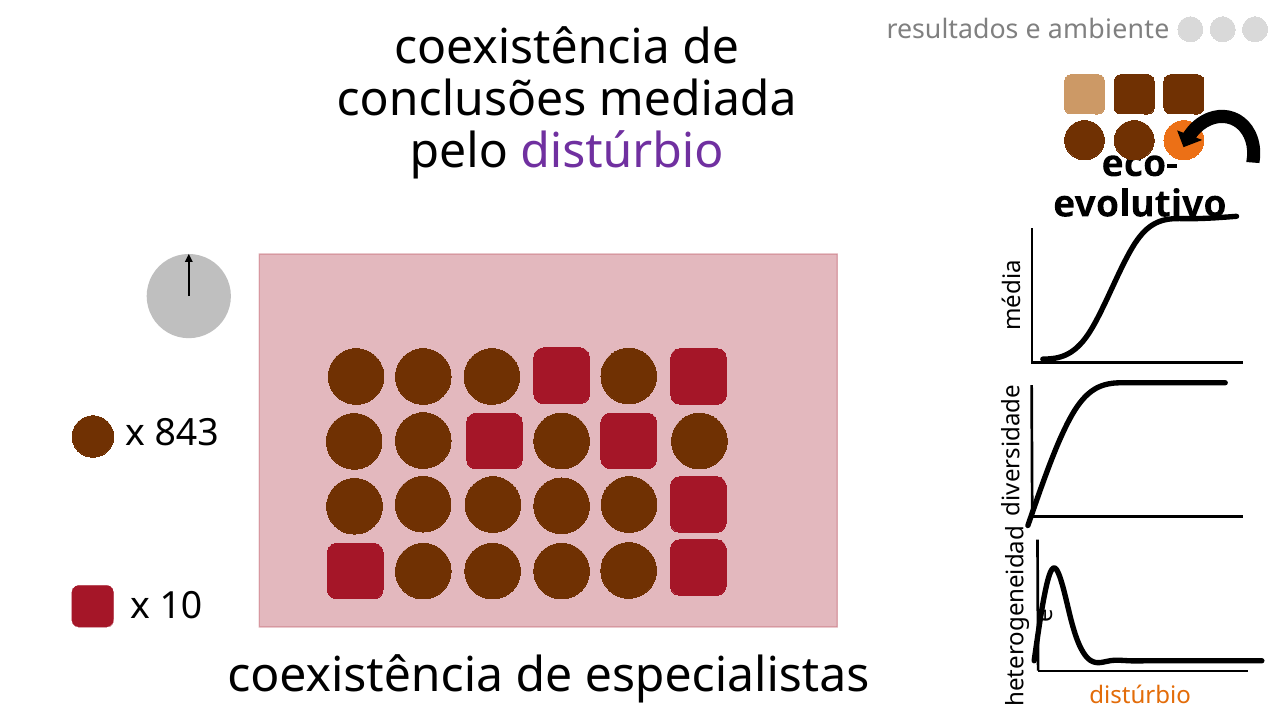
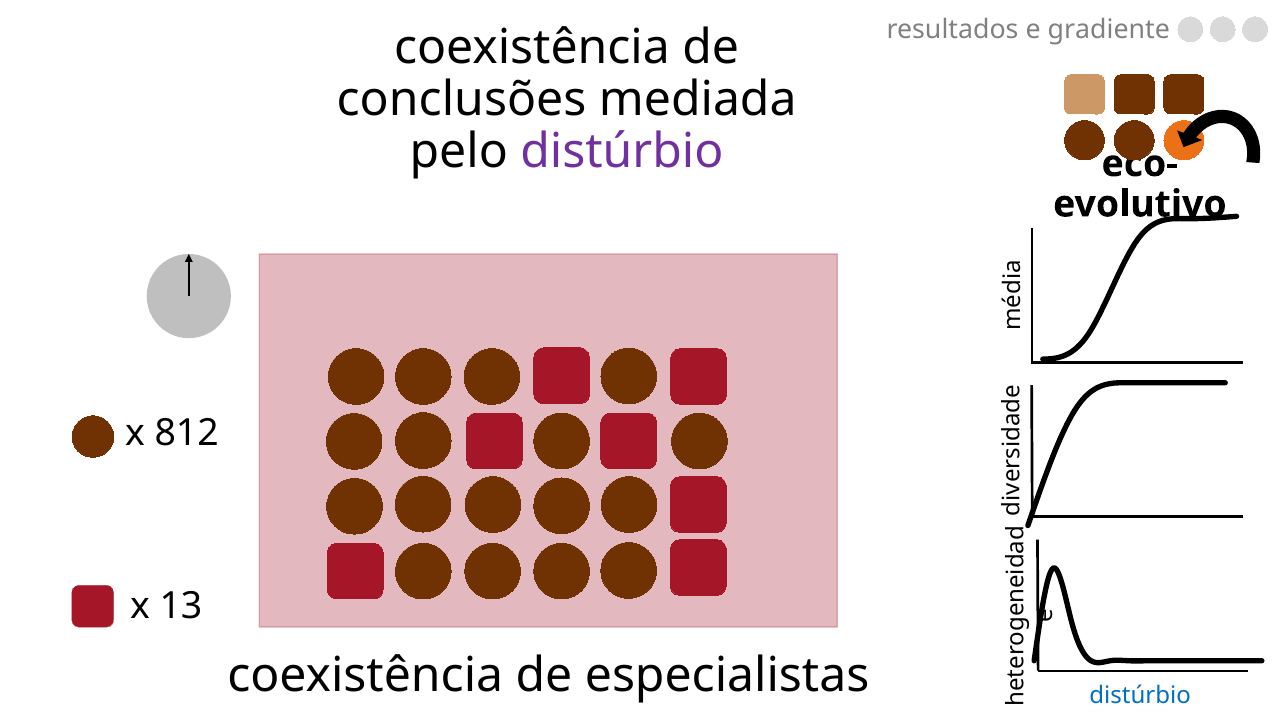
ambiente: ambiente -> gradiente (1109, 30)
843: 843 -> 812 (187, 433)
10: 10 -> 13 (181, 606)
distúrbio colour: orange -> blue (1140, 695)
